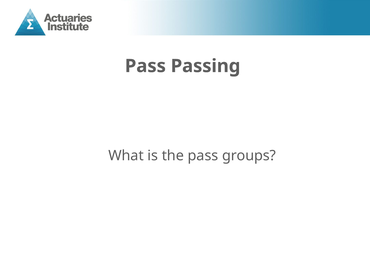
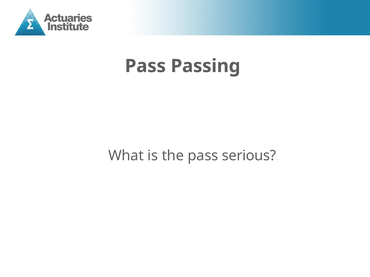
groups: groups -> serious (249, 156)
